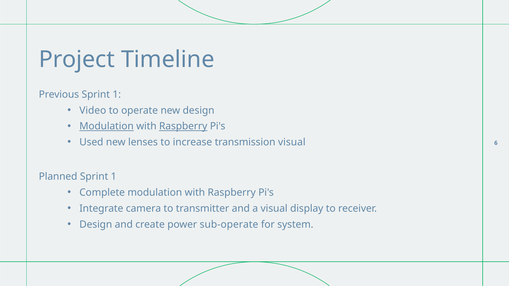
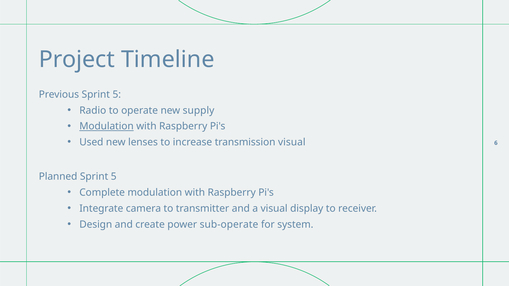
Previous Sprint 1: 1 -> 5 (117, 95)
Video: Video -> Radio (93, 111)
new design: design -> supply (199, 111)
Raspberry underline: present -> none (183, 126)
Planned Sprint 1: 1 -> 5 (114, 177)
